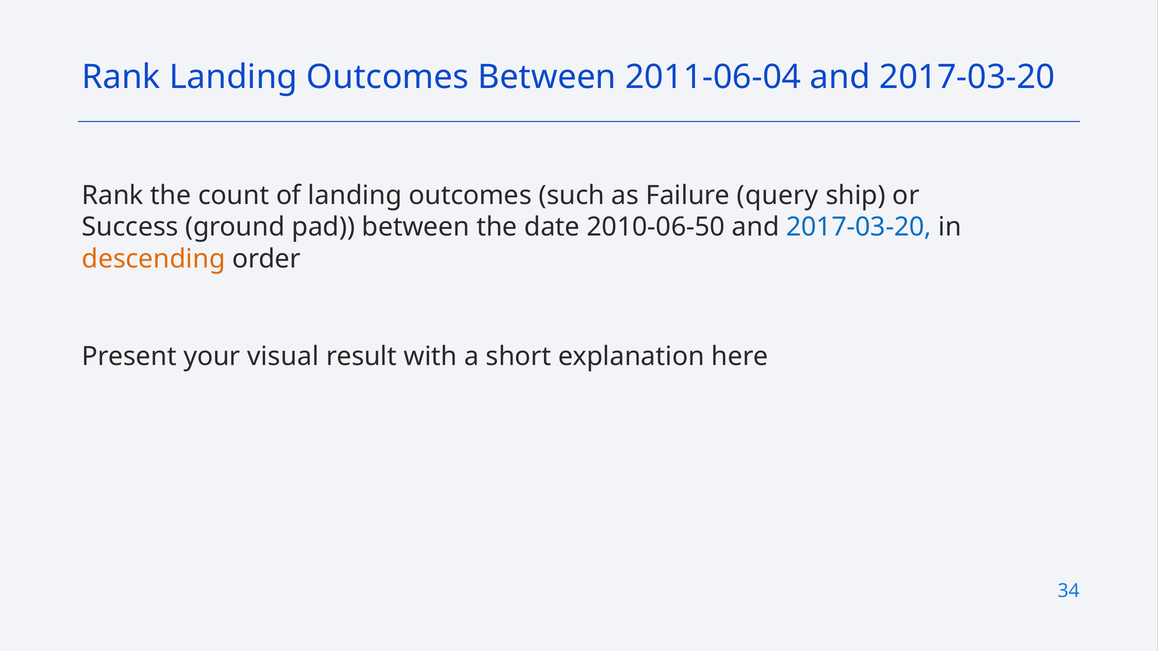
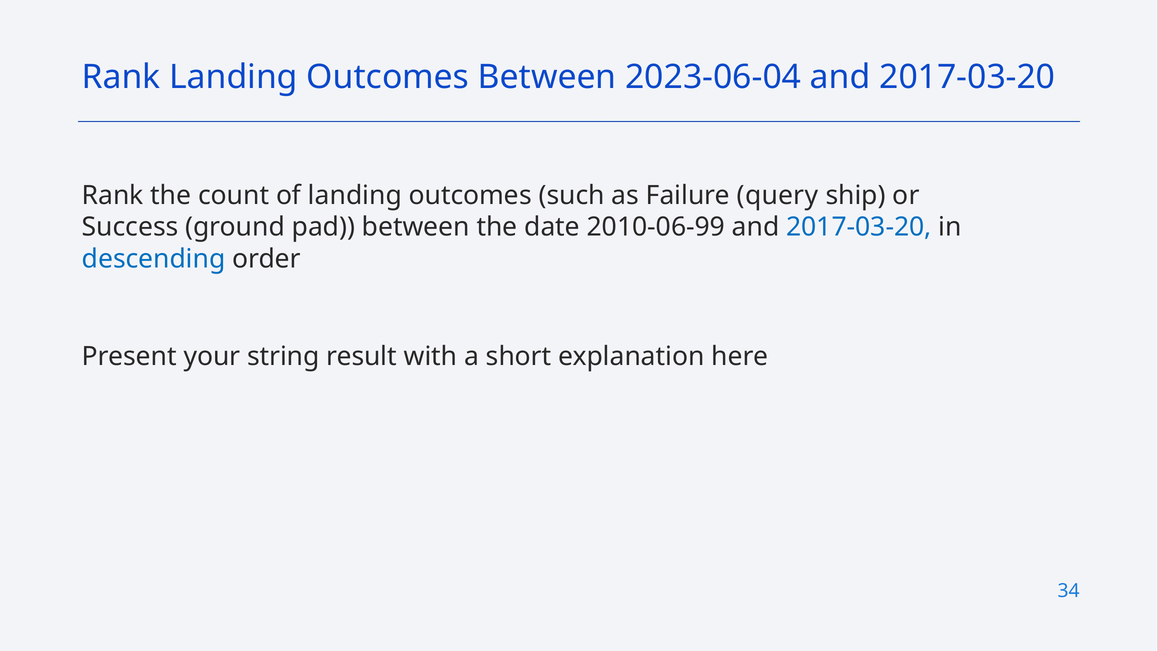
2011-06-04: 2011-06-04 -> 2023-06-04 (713, 77)
2010-06-50: 2010-06-50 -> 2010-06-99 (656, 227)
descending colour: orange -> blue (154, 259)
visual: visual -> string (283, 357)
